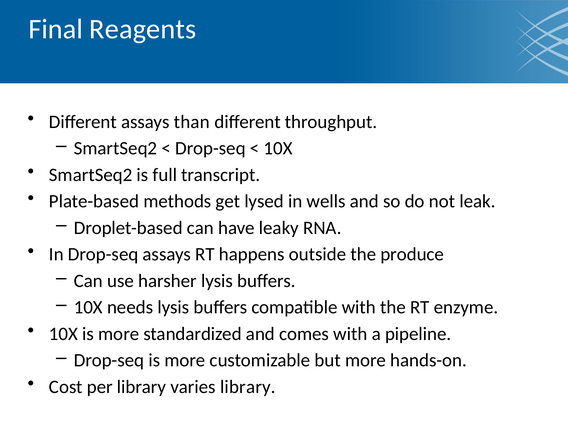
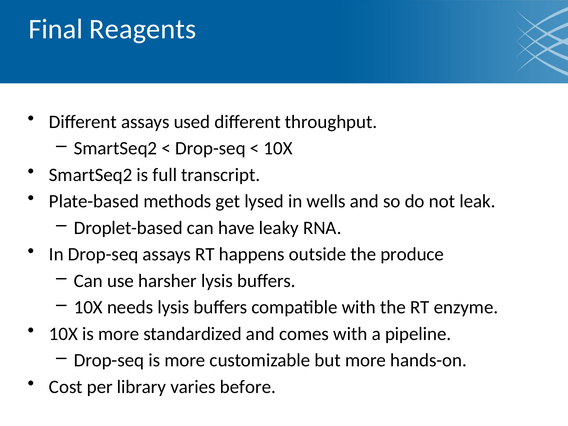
than: than -> used (192, 122)
varies library: library -> before (248, 387)
